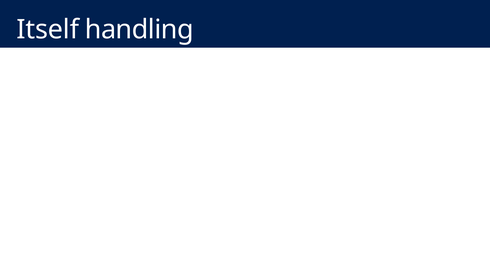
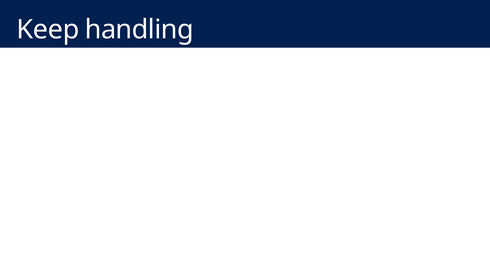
Itself: Itself -> Keep (48, 30)
